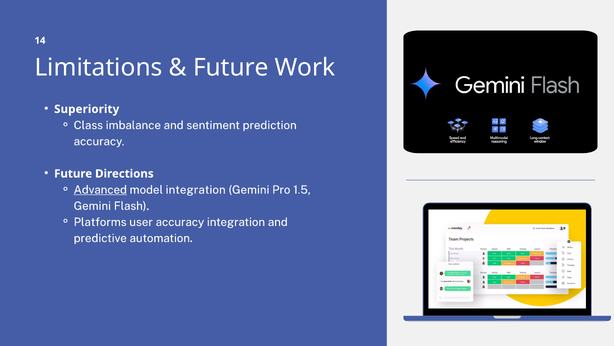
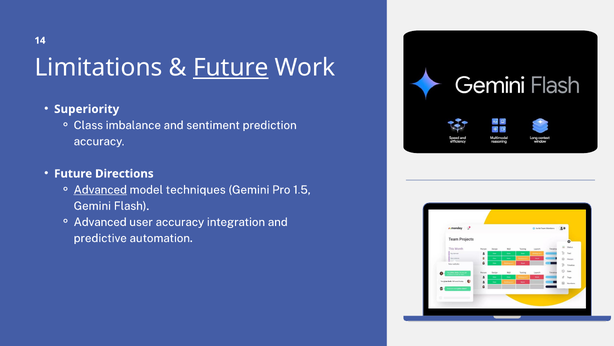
Future underline: none -> present (231, 68)
model integration: integration -> techniques (196, 190)
Platforms: Platforms -> Advanced (100, 222)
